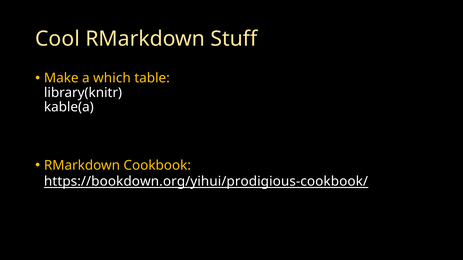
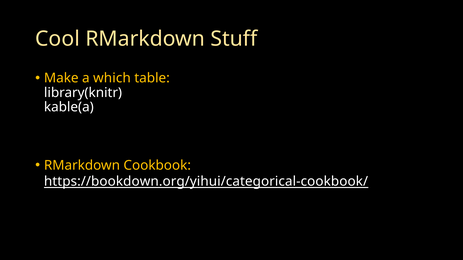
https://bookdown.org/yihui/prodigious-cookbook/: https://bookdown.org/yihui/prodigious-cookbook/ -> https://bookdown.org/yihui/categorical-cookbook/ (206, 182)
